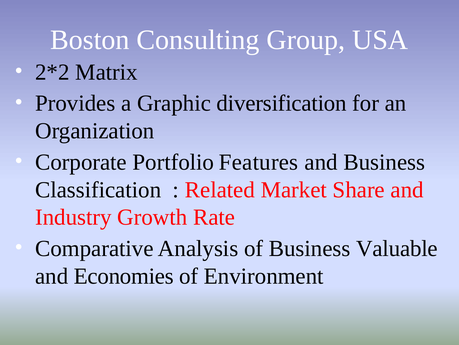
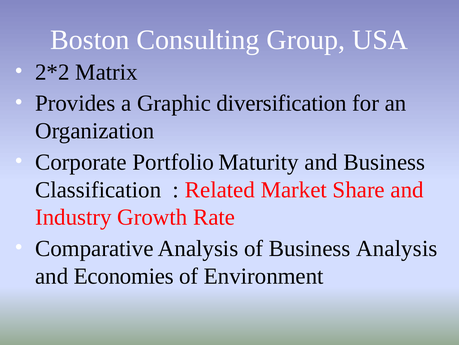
Features: Features -> Maturity (259, 162)
Business Valuable: Valuable -> Analysis (397, 248)
